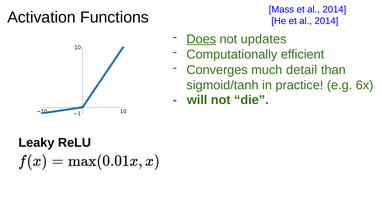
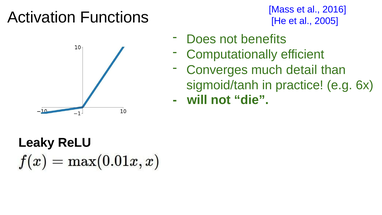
Mass et al 2014: 2014 -> 2016 (334, 10)
He et al 2014: 2014 -> 2005 (326, 21)
Does underline: present -> none (201, 39)
updates: updates -> benefits (264, 39)
